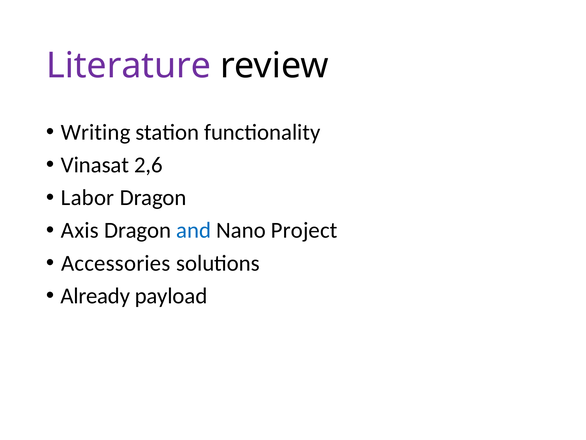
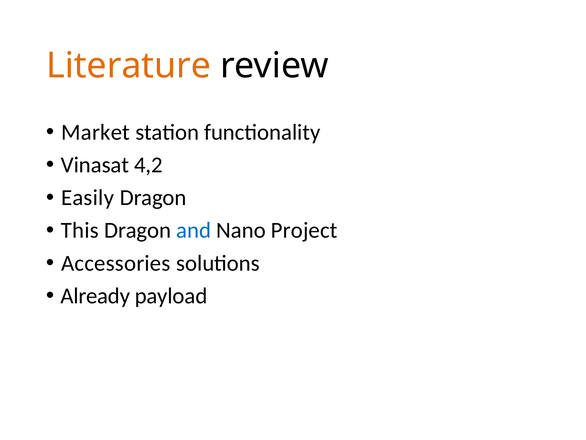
Literature colour: purple -> orange (129, 66)
Writing: Writing -> Market (96, 132)
2,6: 2,6 -> 4,2 (148, 165)
Labor: Labor -> Easily (88, 197)
Axis: Axis -> This (80, 230)
